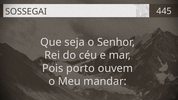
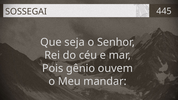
porto: porto -> gênio (81, 68)
